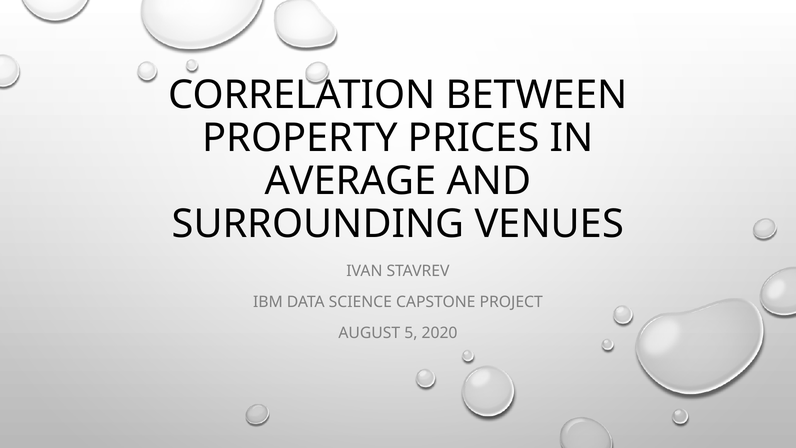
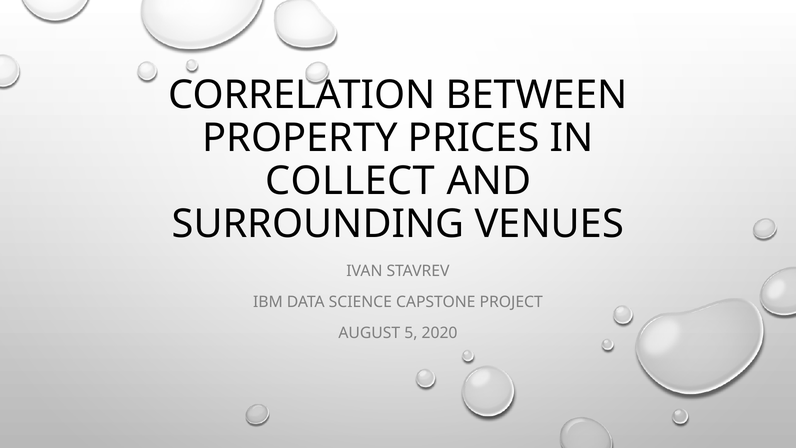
AVERAGE: AVERAGE -> COLLECT (350, 181)
